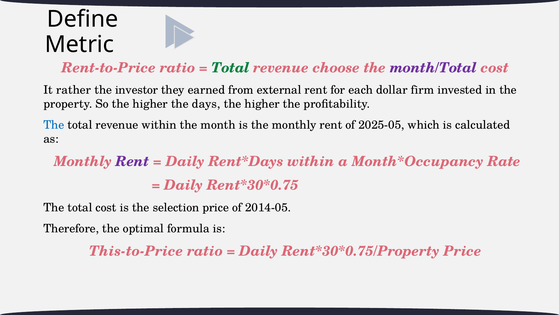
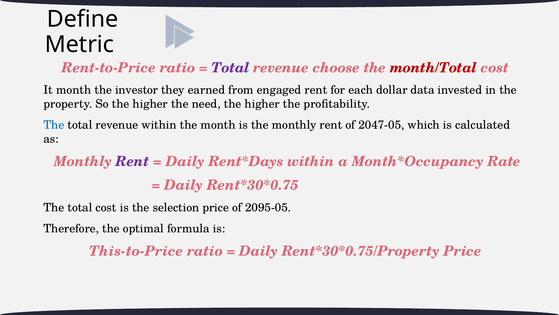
Total colour: green -> purple (231, 68)
month/Total colour: purple -> red (434, 68)
It rather: rather -> month (74, 90)
external: external -> engaged (279, 90)
firm: firm -> data (423, 90)
days: days -> need (206, 104)
2025-05: 2025-05 -> 2047-05 (381, 125)
2014-05: 2014-05 -> 2095-05 (268, 207)
